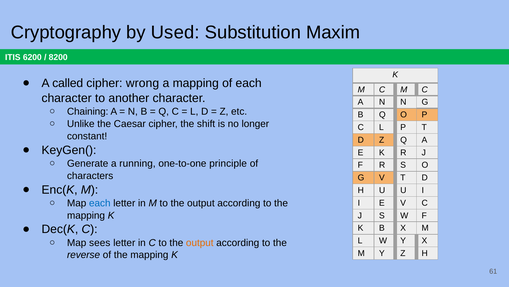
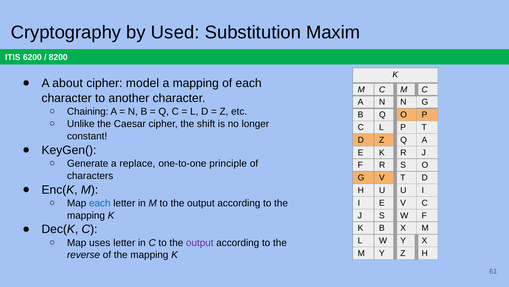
called: called -> about (68, 83)
wrong: wrong -> model (143, 83)
running: running -> replace (137, 163)
sees: sees -> uses (100, 242)
output colour: orange -> purple (200, 242)
